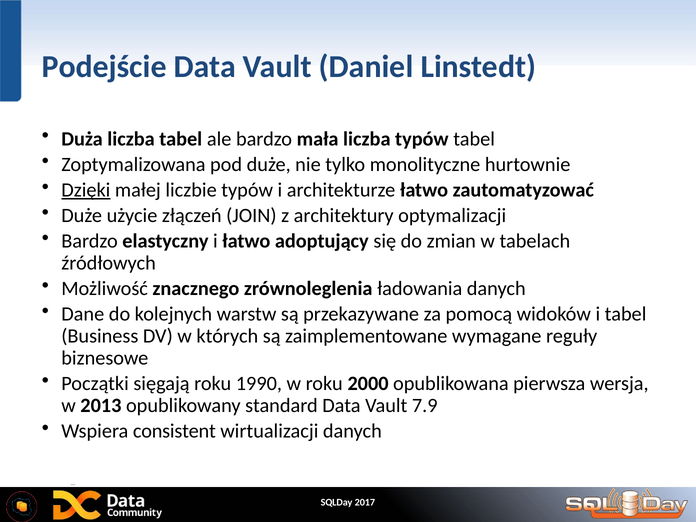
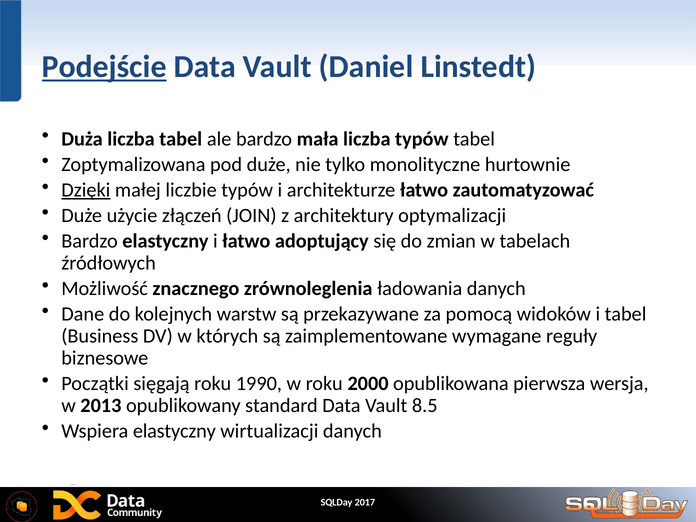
Podejście underline: none -> present (104, 67)
7.9: 7.9 -> 8.5 (425, 406)
Wspiera consistent: consistent -> elastyczny (174, 431)
